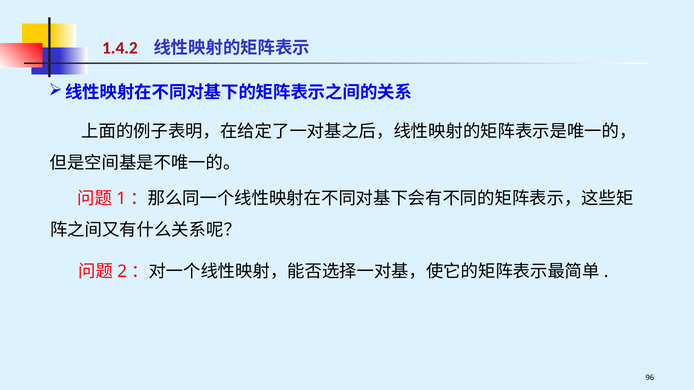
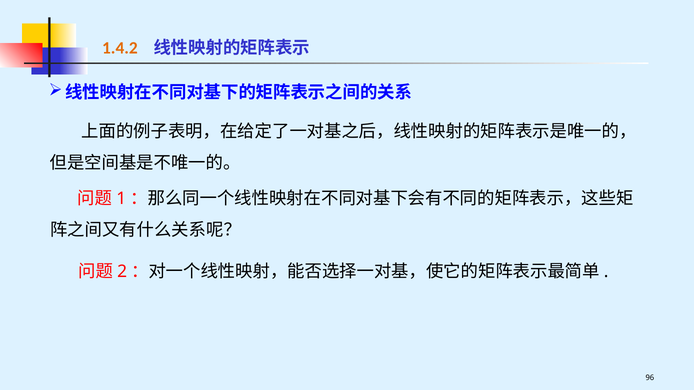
1.4.2 colour: red -> orange (120, 48)
